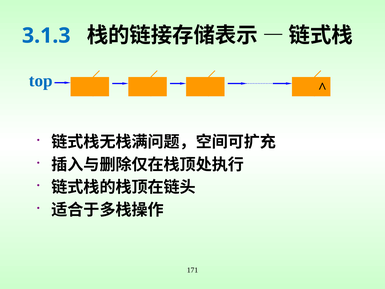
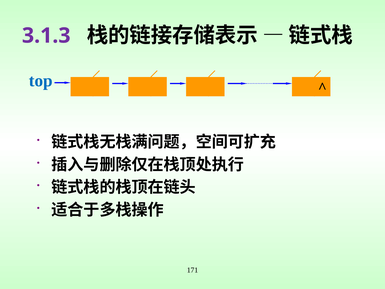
3.1.3 colour: blue -> purple (46, 36)
